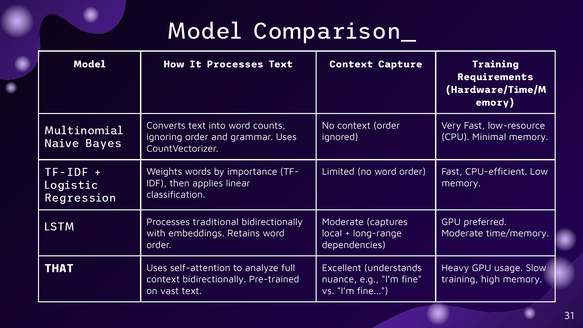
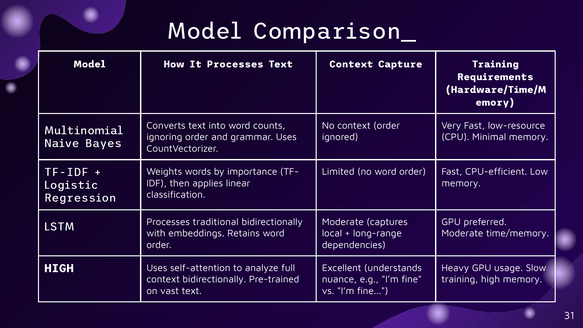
THAT: THAT -> HIGH (59, 268)
